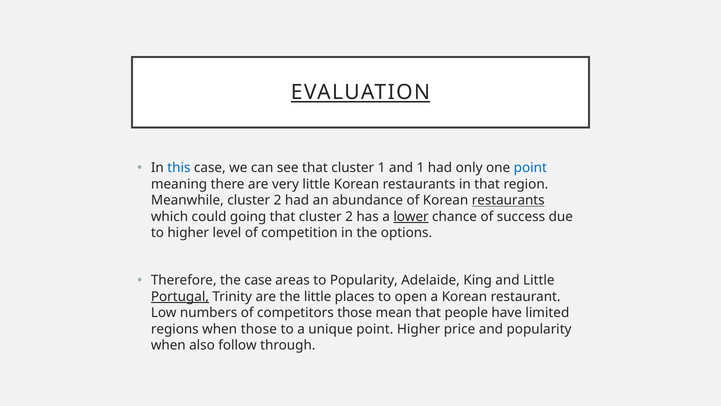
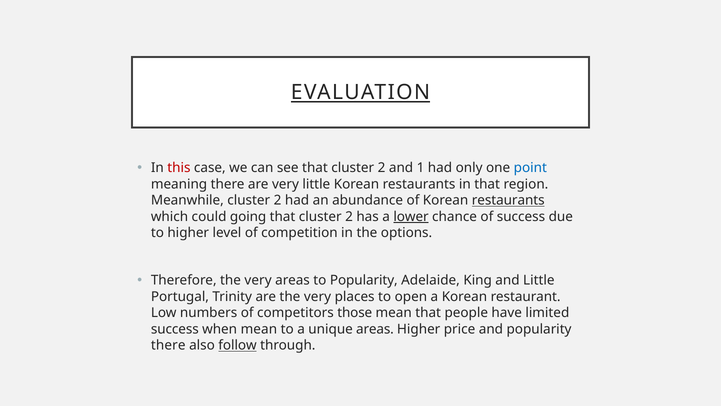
this colour: blue -> red (179, 168)
see that cluster 1: 1 -> 2 (382, 168)
Therefore the case: case -> very (258, 280)
Portugal underline: present -> none (180, 296)
are the little: little -> very (317, 296)
regions: regions -> success (175, 329)
when those: those -> mean (259, 329)
unique point: point -> areas (375, 329)
when: when -> there (168, 345)
follow underline: none -> present (238, 345)
